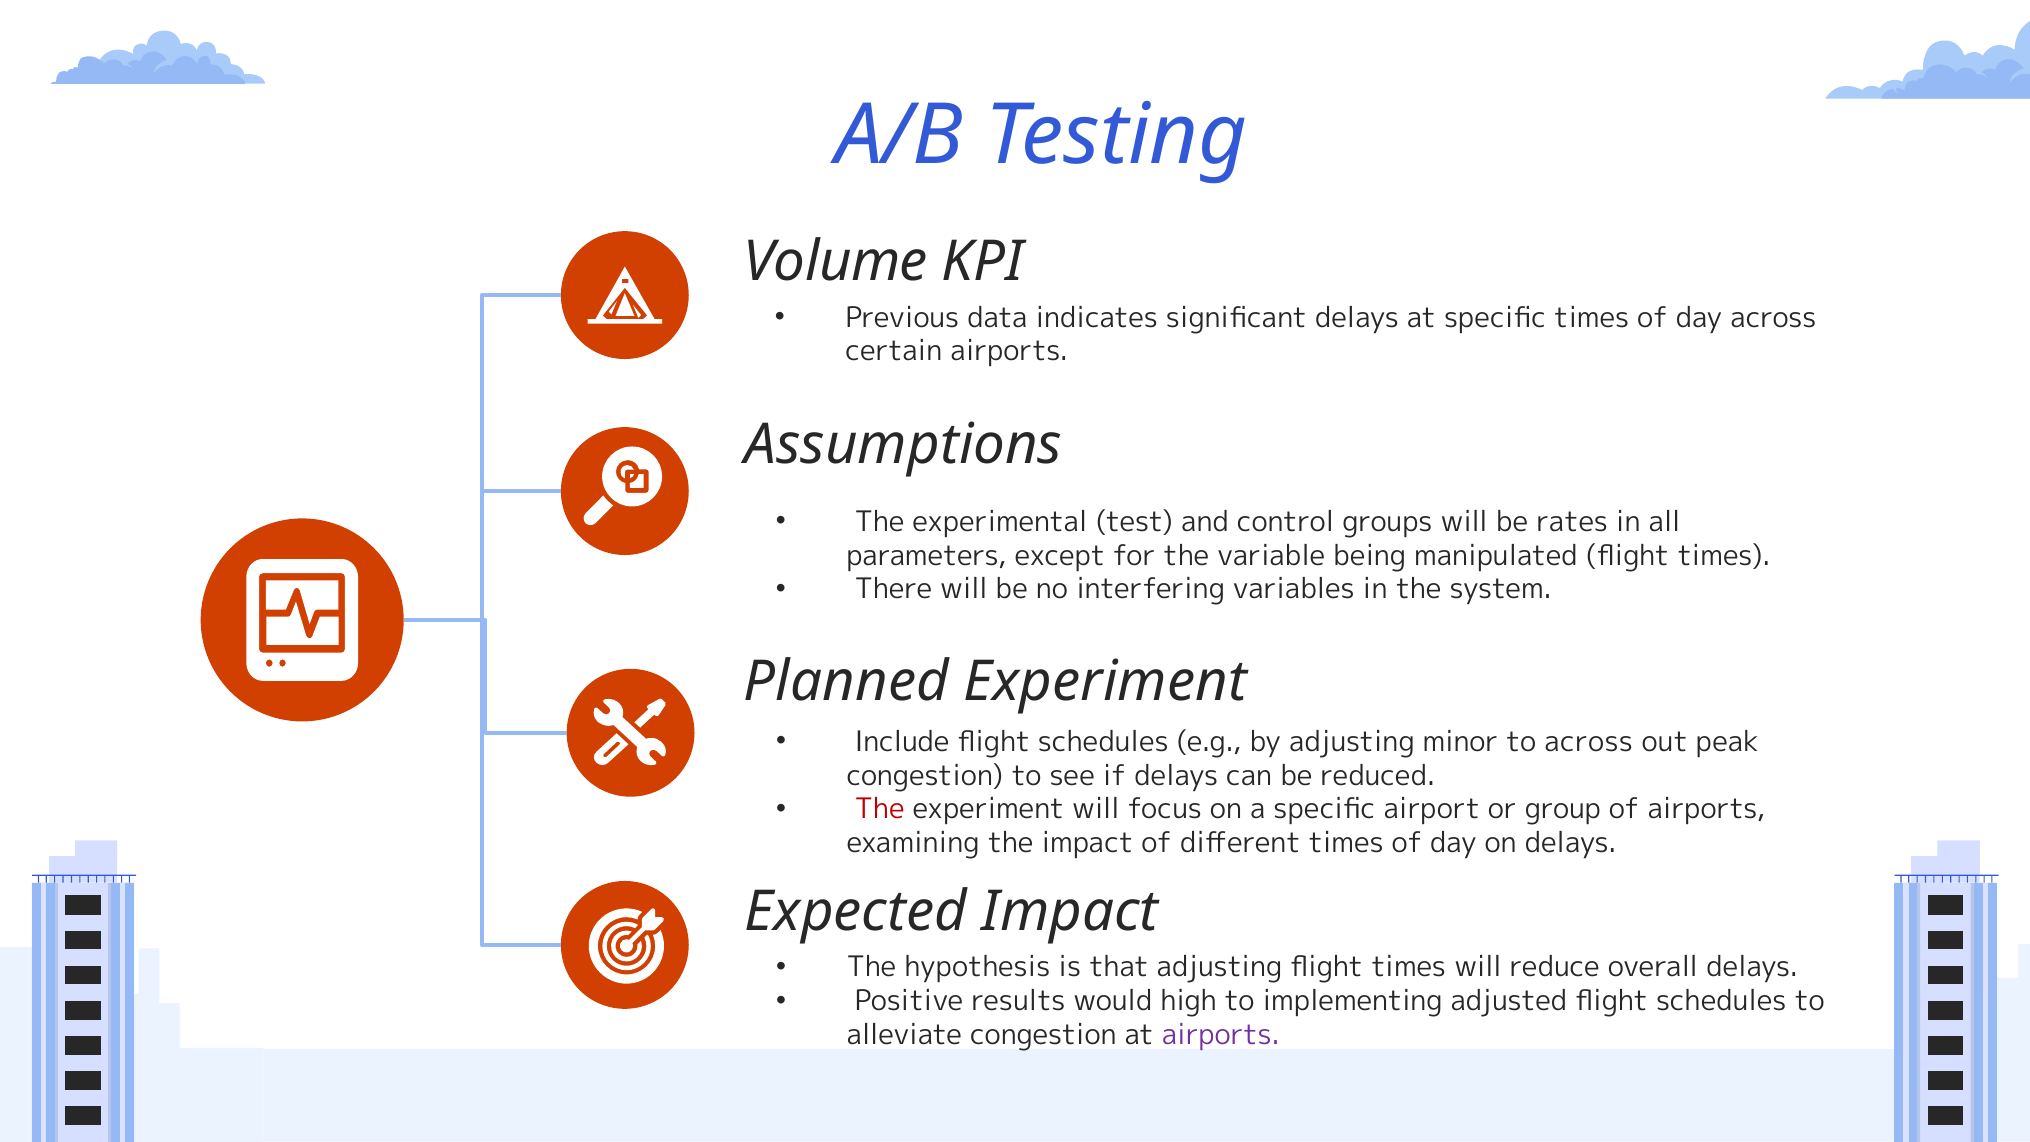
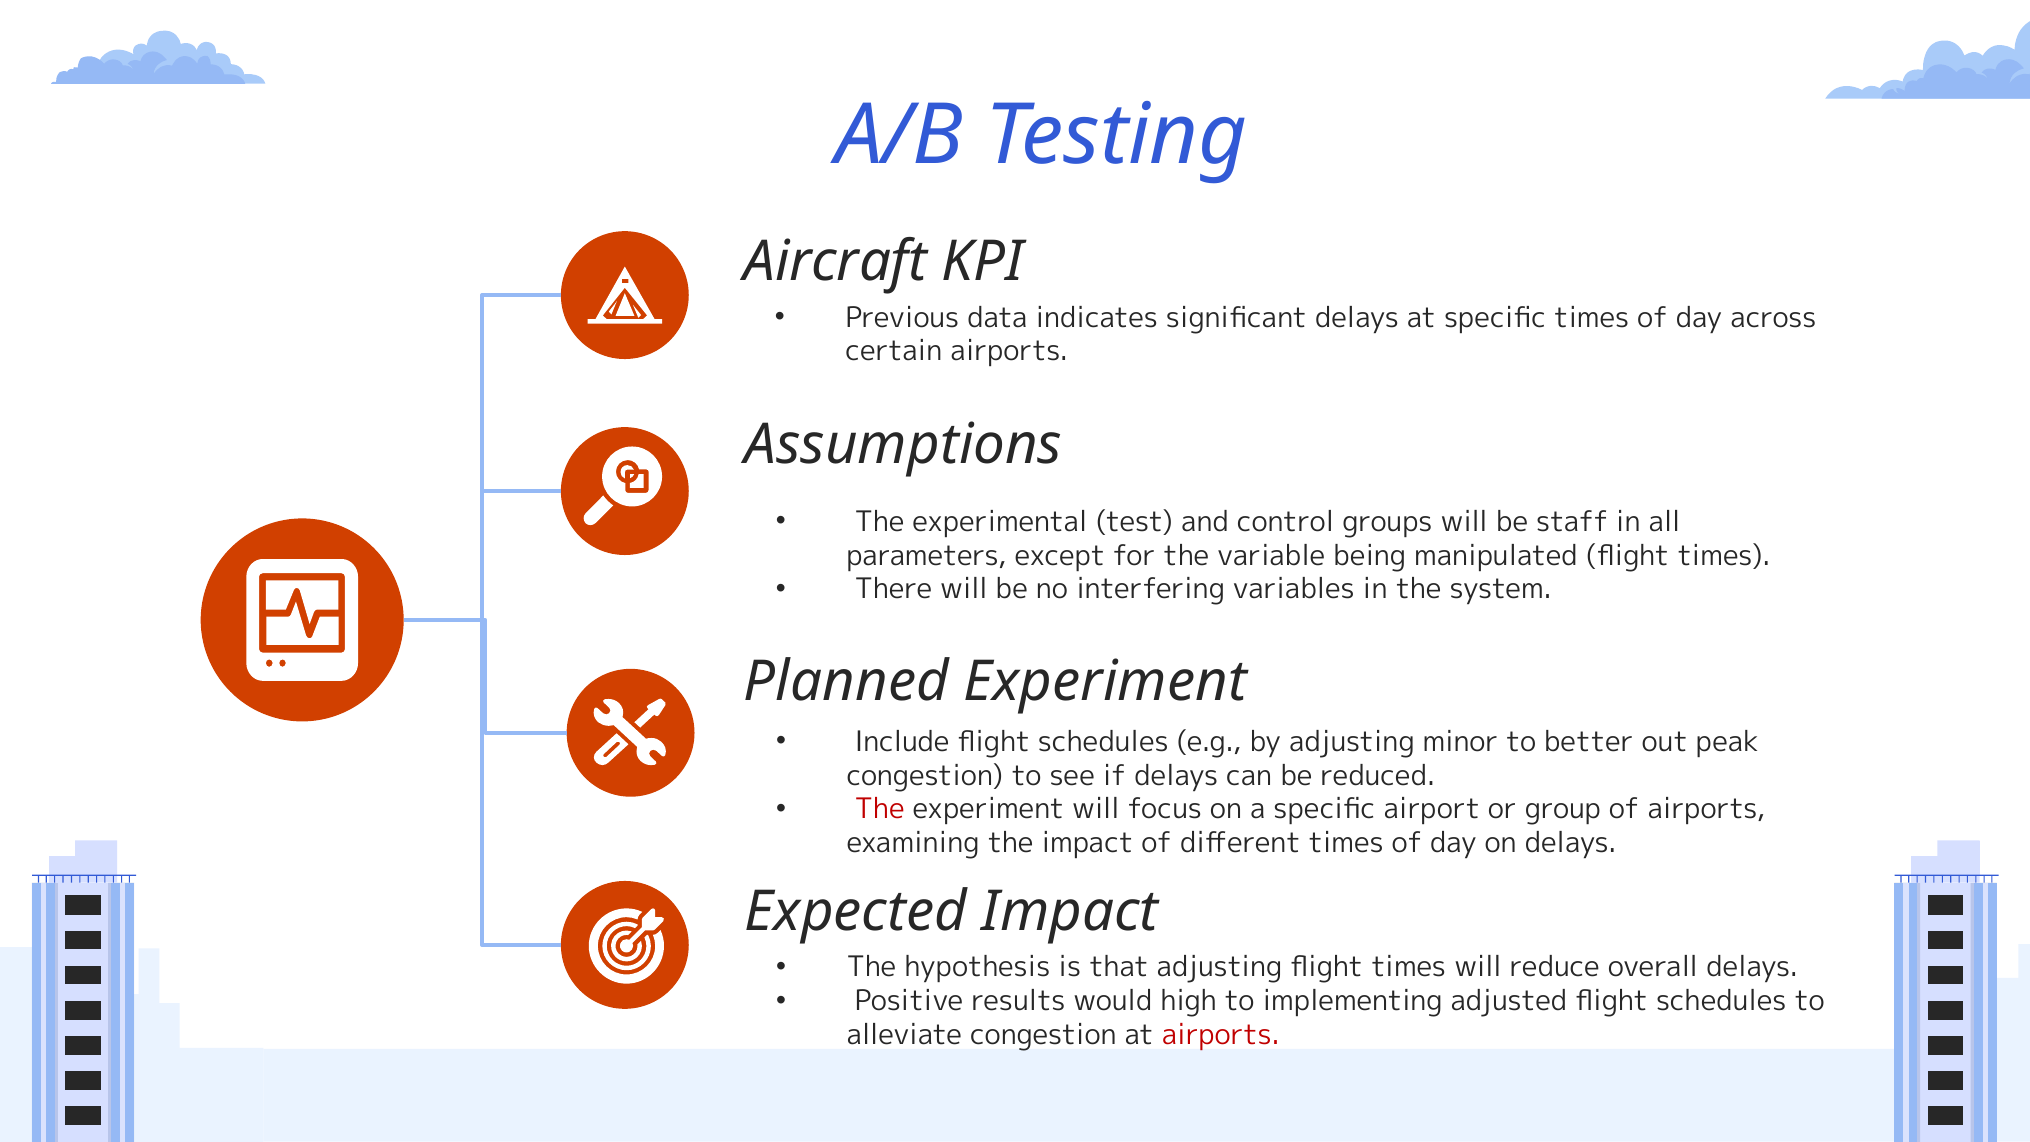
Volume: Volume -> Aircraft (836, 262)
rates: rates -> staff (1572, 522)
to across: across -> better (1589, 742)
airports colour: purple -> red (1221, 1035)
